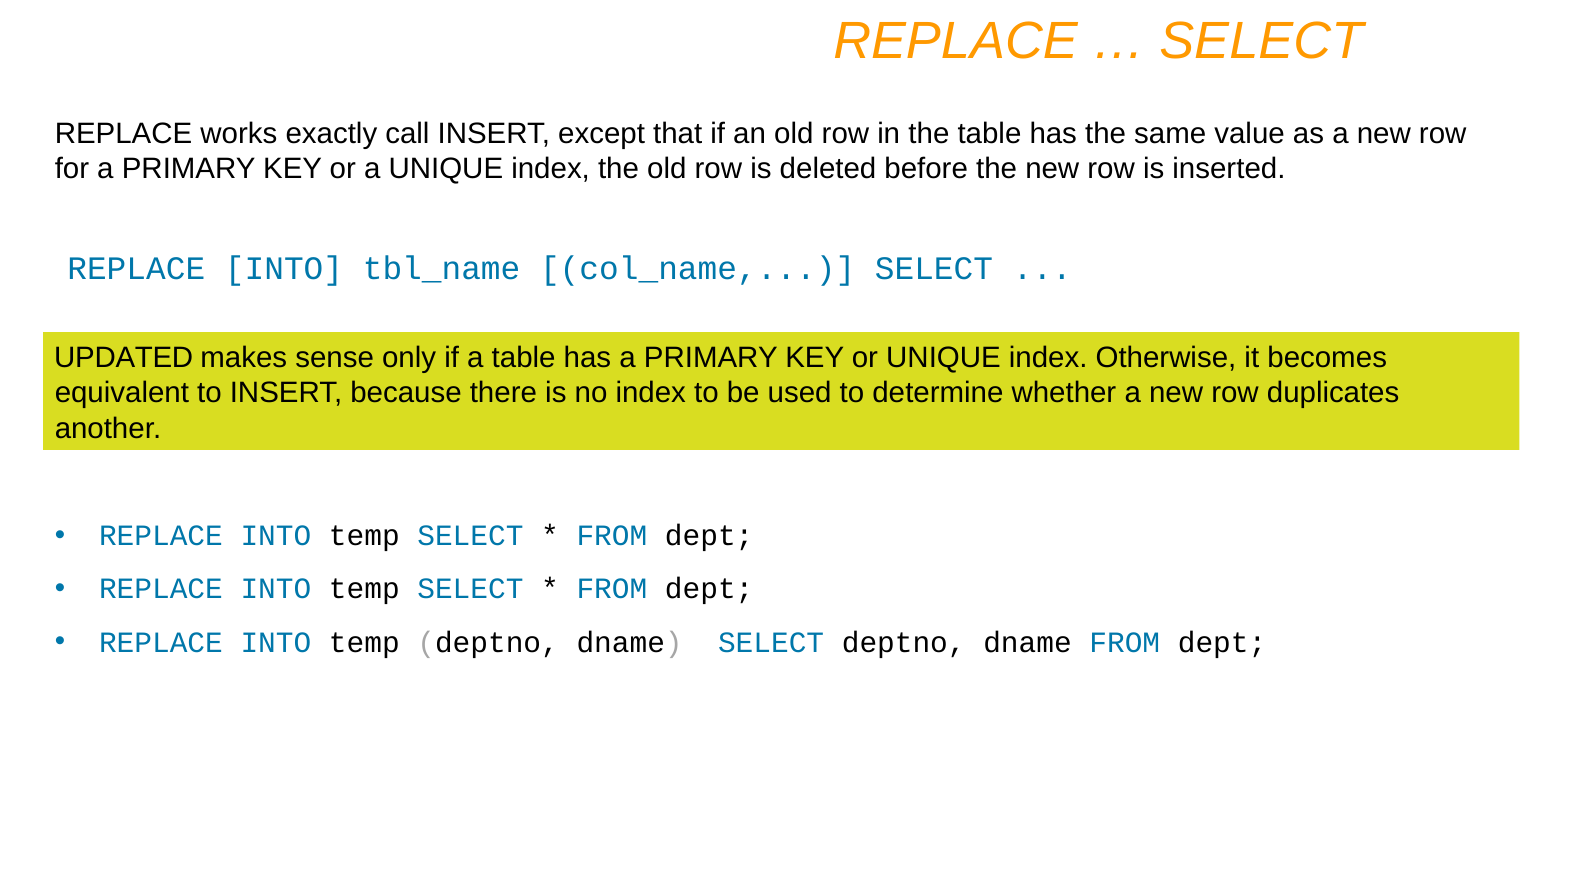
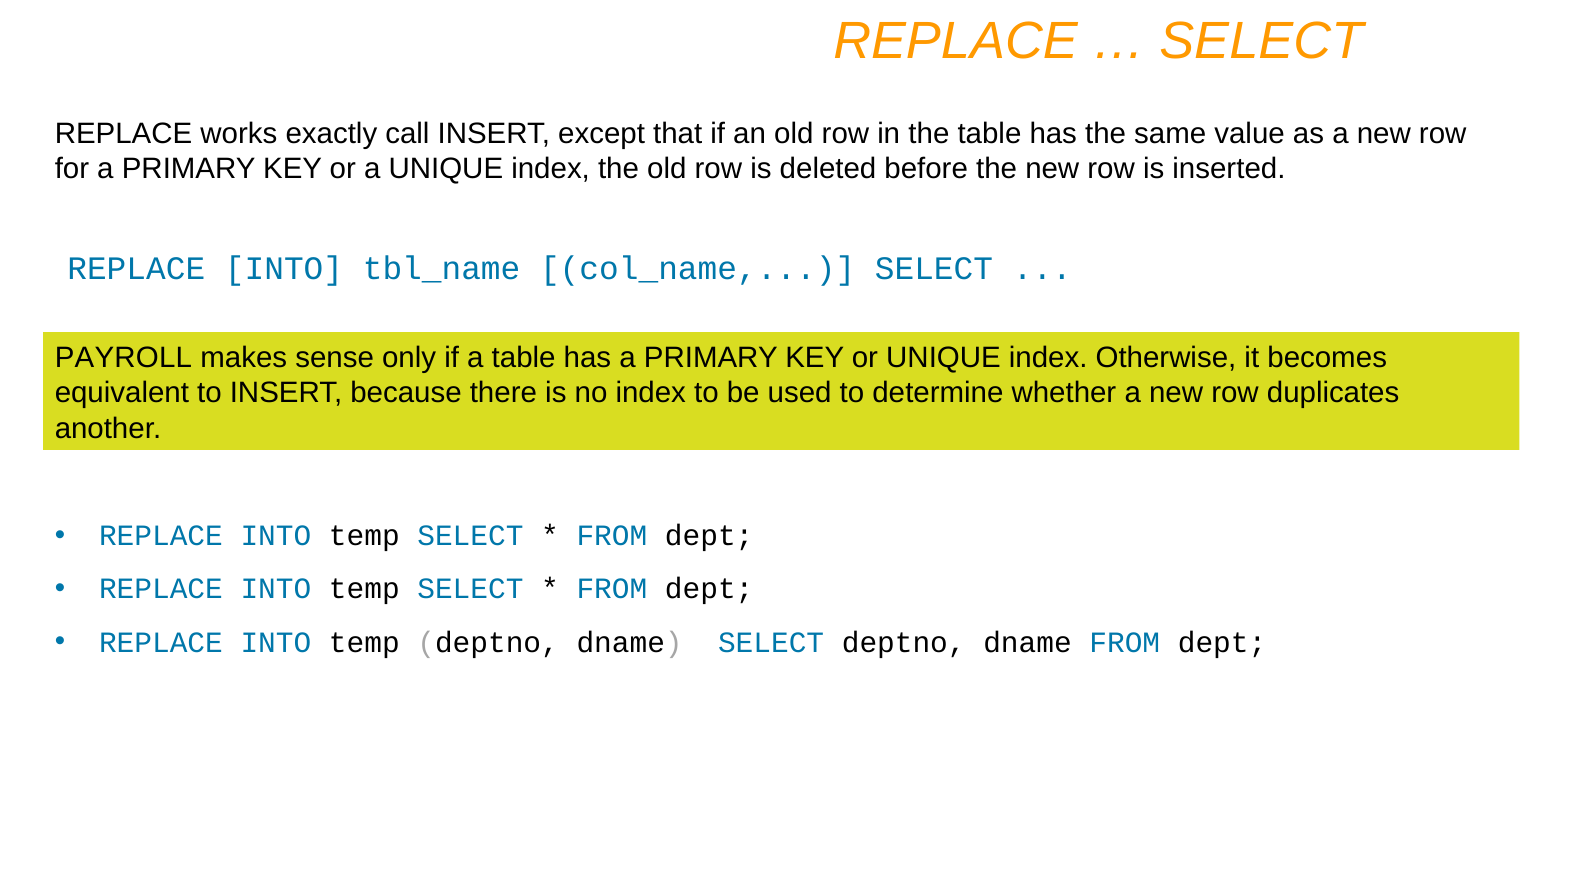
UPDATED: UPDATED -> PAYROLL (123, 358)
